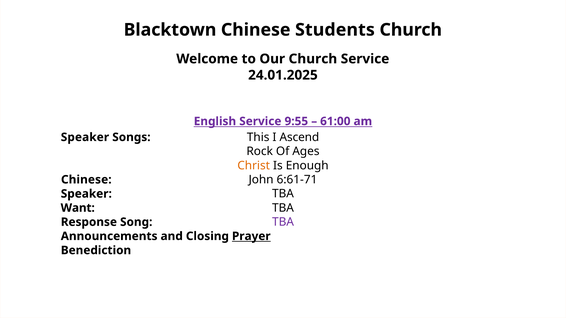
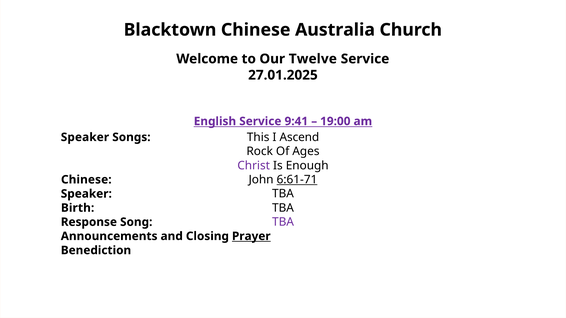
Students: Students -> Australia (335, 30)
Our Church: Church -> Twelve (313, 59)
24.01.2025: 24.01.2025 -> 27.01.2025 (283, 75)
9:55: 9:55 -> 9:41 (296, 121)
61:00: 61:00 -> 19:00 (335, 121)
Christ colour: orange -> purple (254, 166)
6:61-71 underline: none -> present (297, 180)
Want: Want -> Birth (78, 208)
